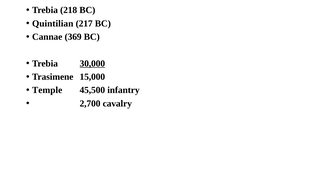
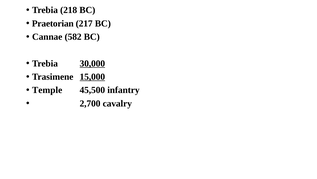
Quintilian: Quintilian -> Praetorian (53, 23)
369: 369 -> 582 (73, 37)
15,000 underline: none -> present (92, 77)
